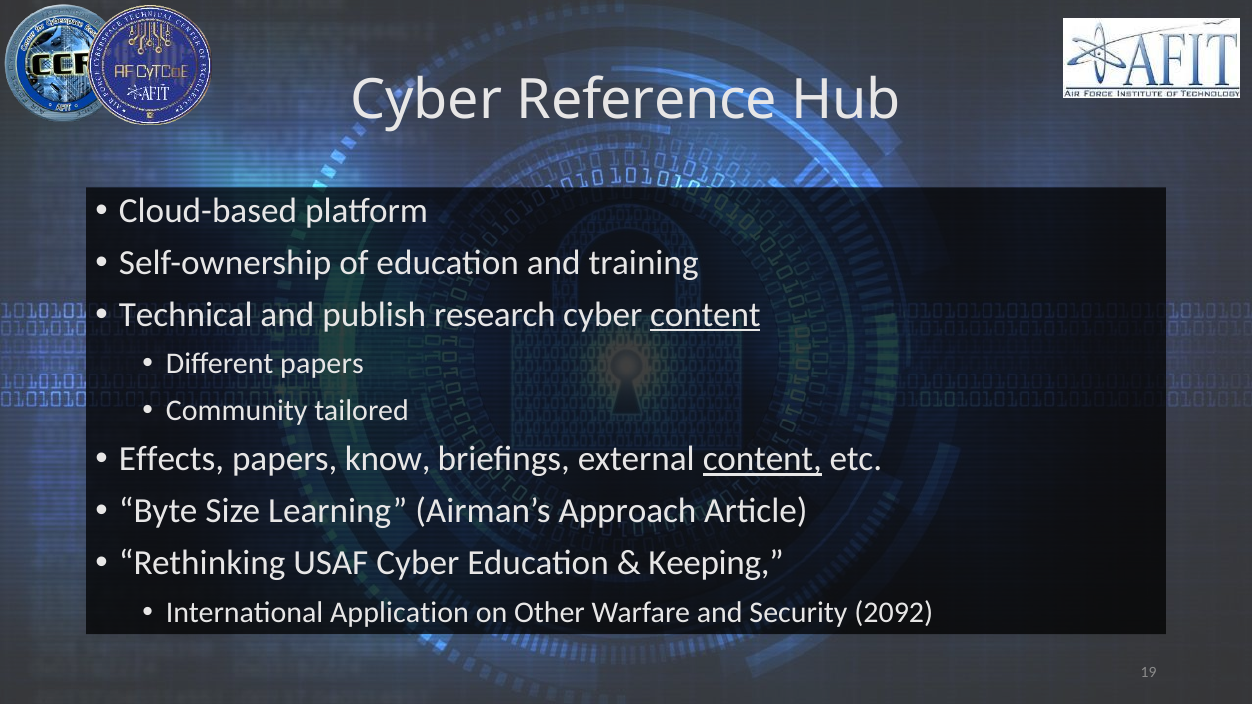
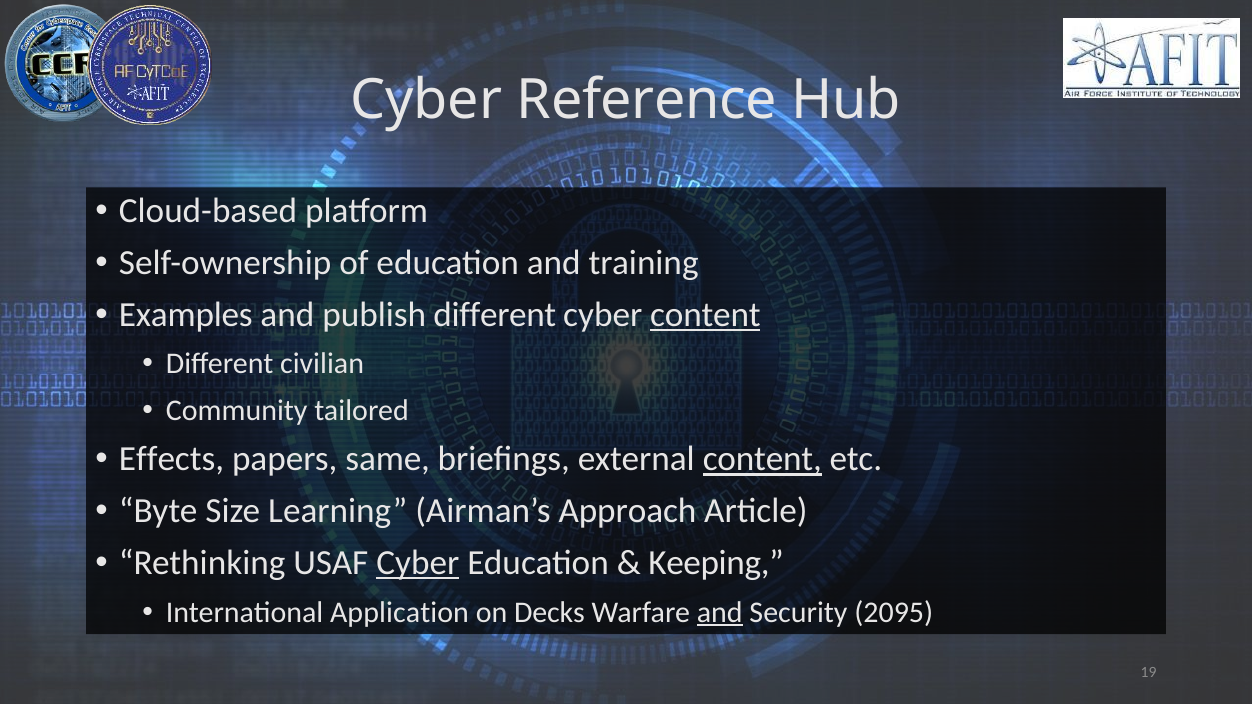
Technical: Technical -> Examples (186, 315)
publish research: research -> different (495, 315)
Different papers: papers -> civilian (322, 364)
know: know -> same (388, 459)
Cyber underline: none -> present (418, 563)
Other: Other -> Decks (550, 613)
and underline: none -> present (720, 613)
2092: 2092 -> 2095 (894, 613)
